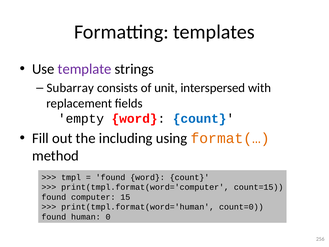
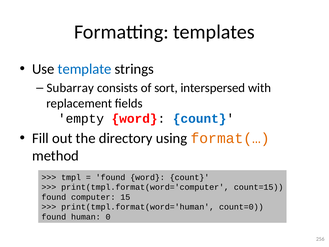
template colour: purple -> blue (85, 69)
unit: unit -> sort (166, 88)
including: including -> directory (126, 138)
